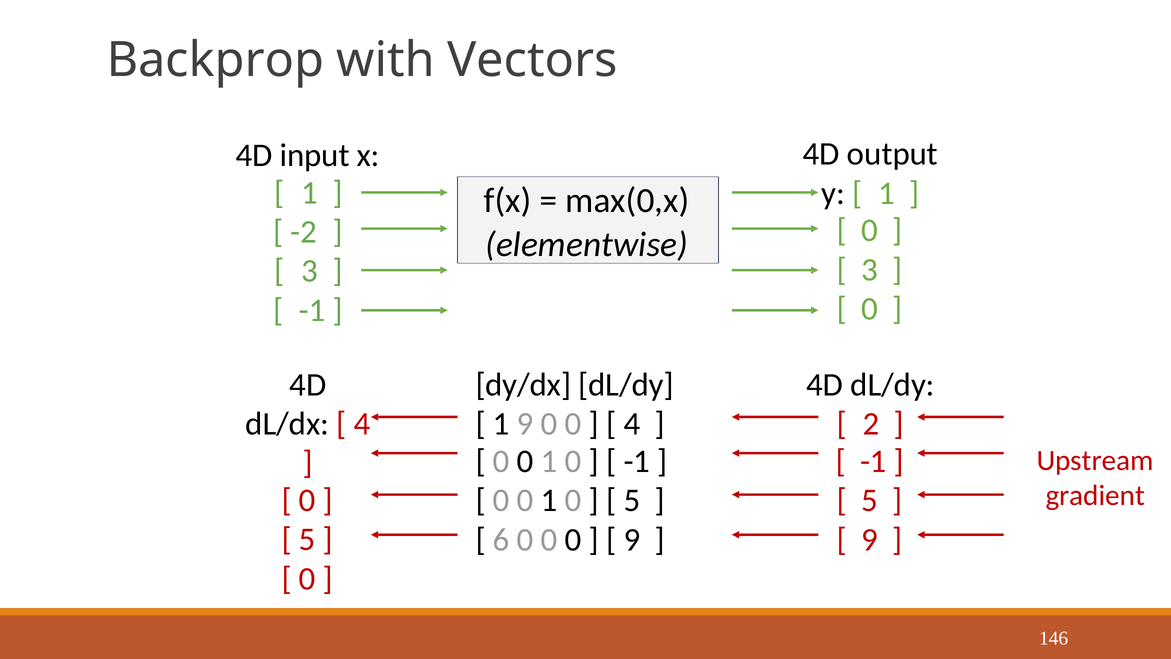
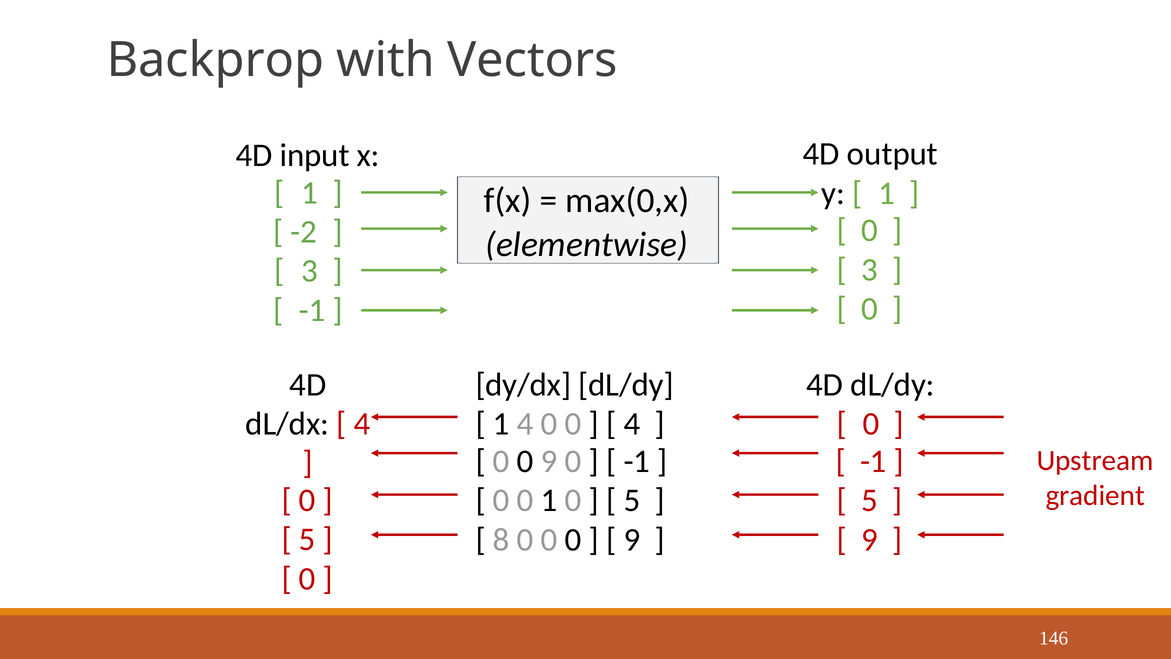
1 9: 9 -> 4 (525, 424)
2: 2 -> 0 (871, 424)
1: 1 -> 9 (549, 461)
6: 6 -> 8 (501, 540)
